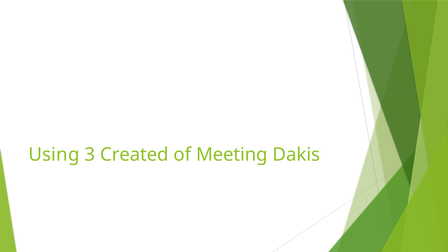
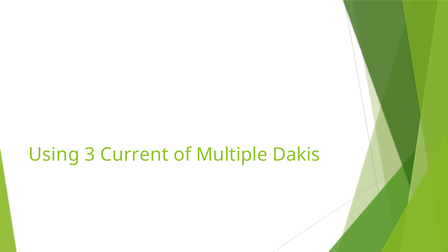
Created: Created -> Current (134, 155)
Meeting: Meeting -> Multiple (232, 155)
